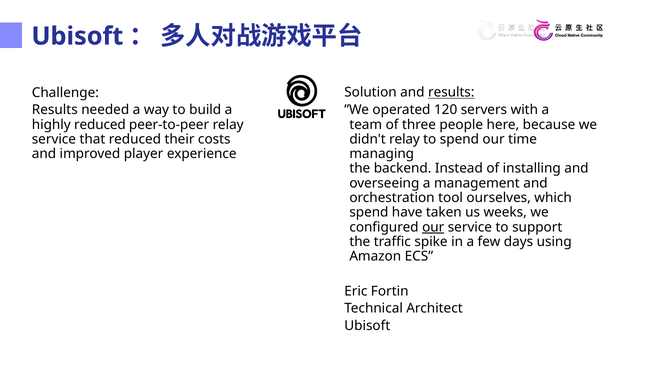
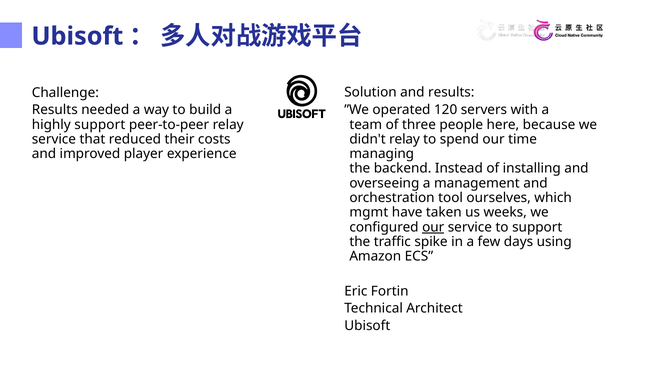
results underline: present -> none (451, 93)
highly reduced: reduced -> support (100, 125)
spend: spend -> mgmt (369, 213)
